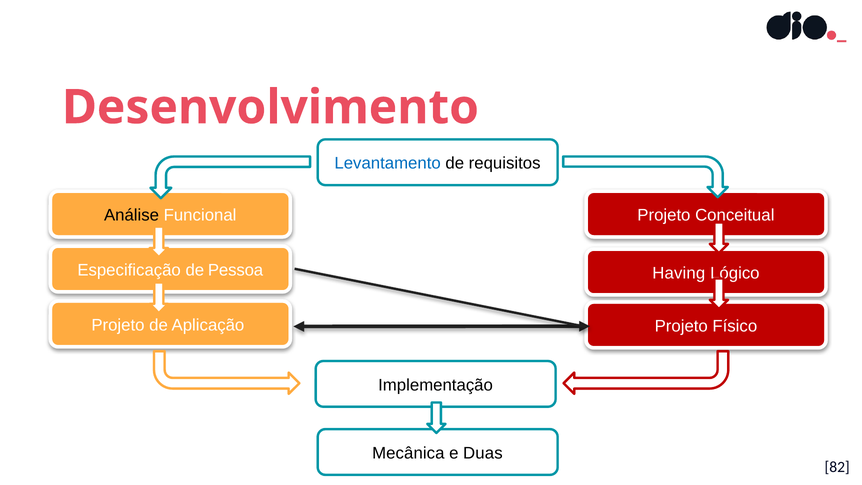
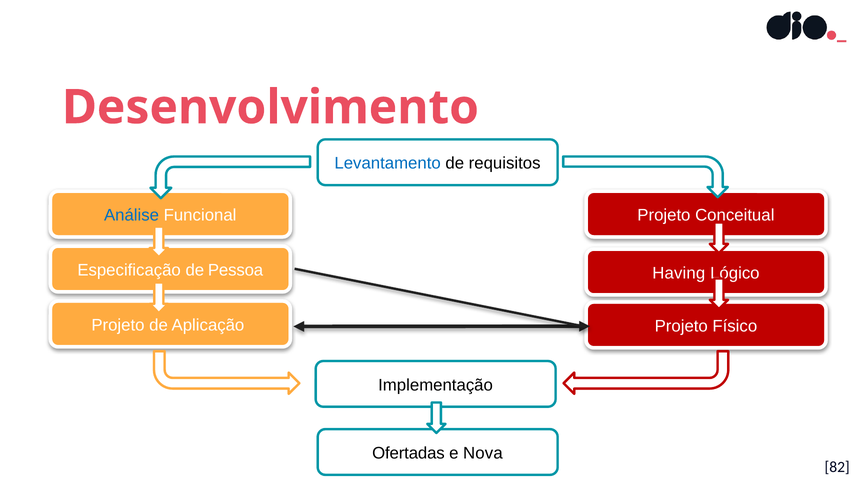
Análise colour: black -> blue (132, 215)
Mecânica: Mecânica -> Ofertadas (408, 453)
Duas: Duas -> Nova (483, 453)
